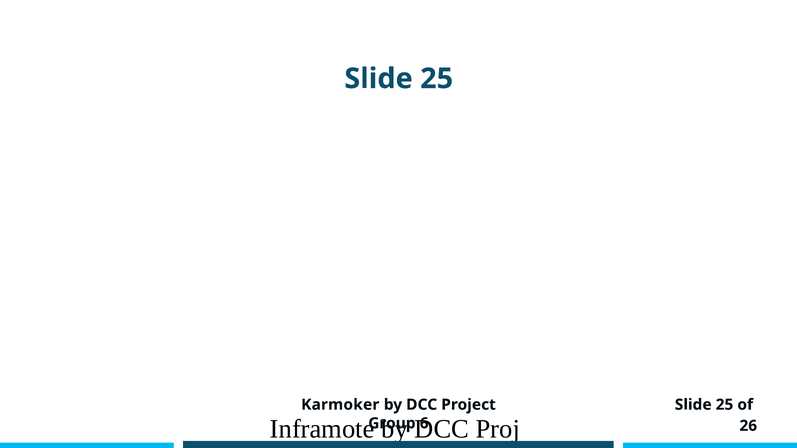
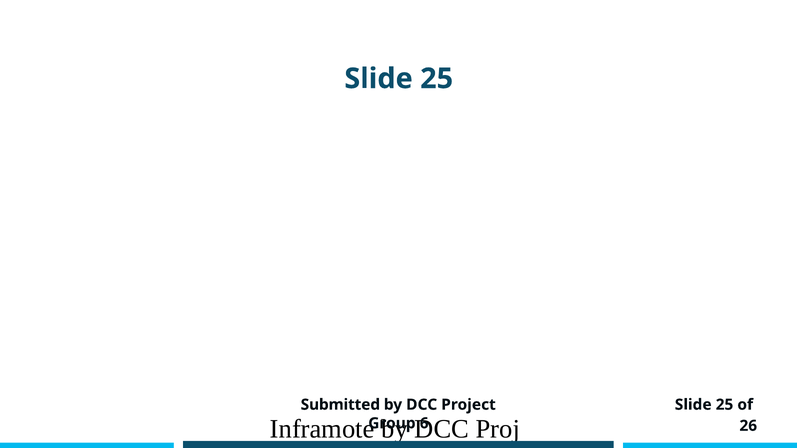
Karmoker: Karmoker -> Submitted (340, 405)
